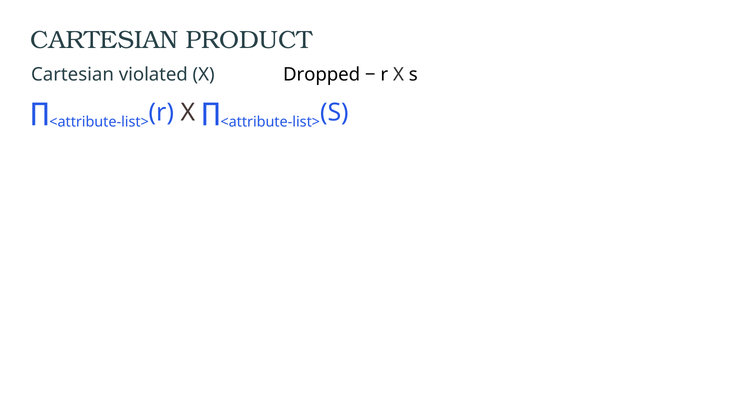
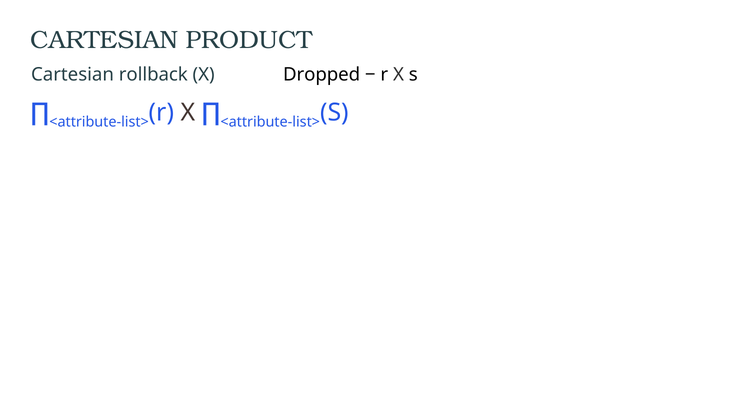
violated: violated -> rollback (153, 74)
